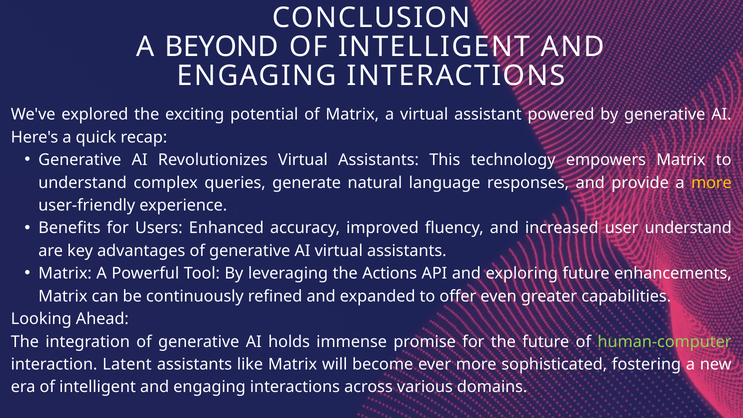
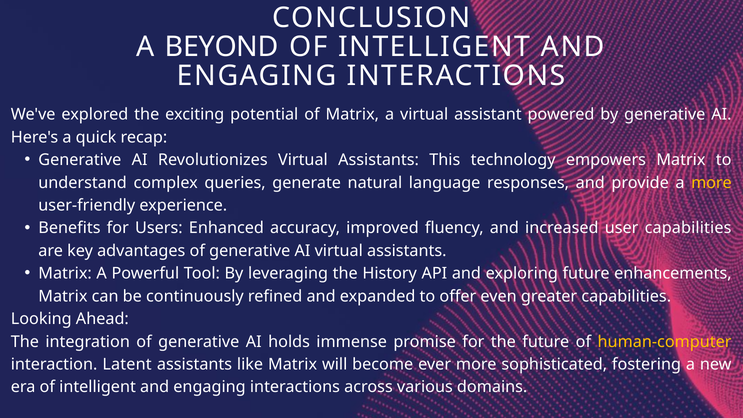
user understand: understand -> capabilities (688, 228)
Actions: Actions -> History (390, 273)
human-computer colour: light green -> yellow (665, 342)
